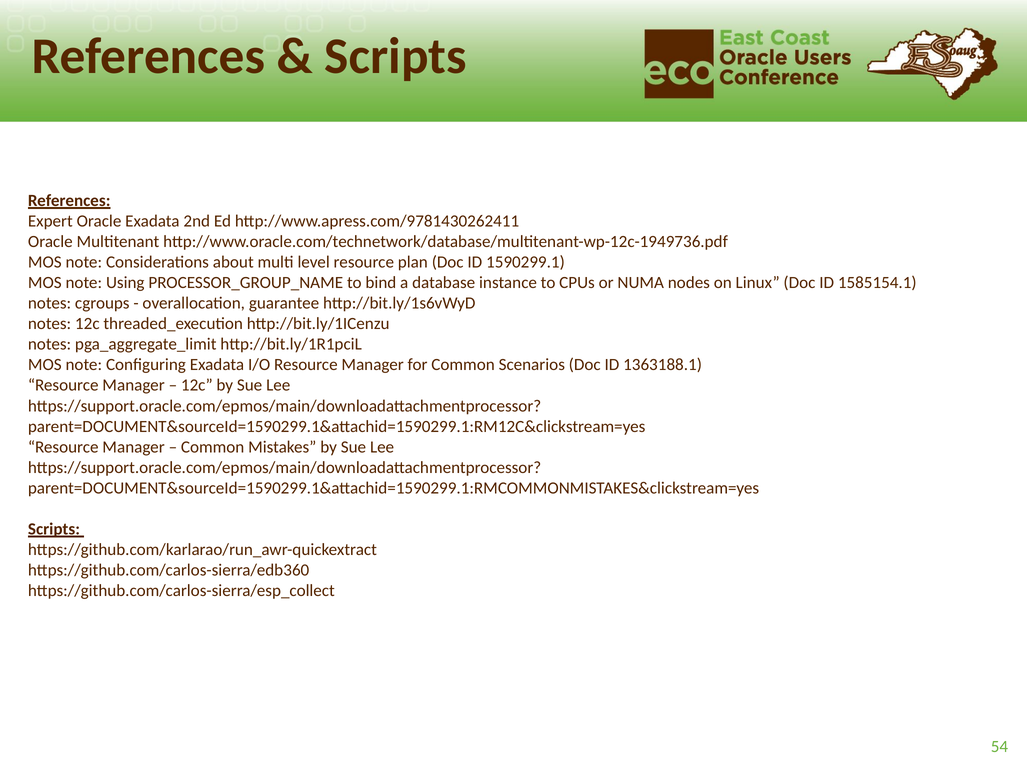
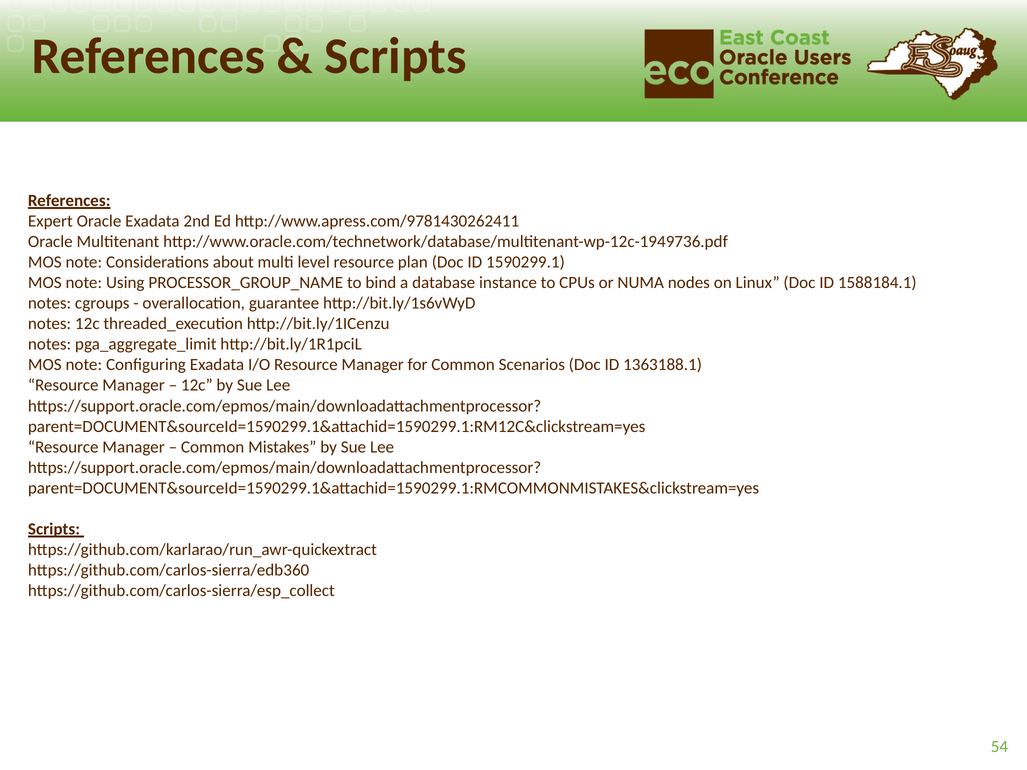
1585154.1: 1585154.1 -> 1588184.1 (877, 283)
